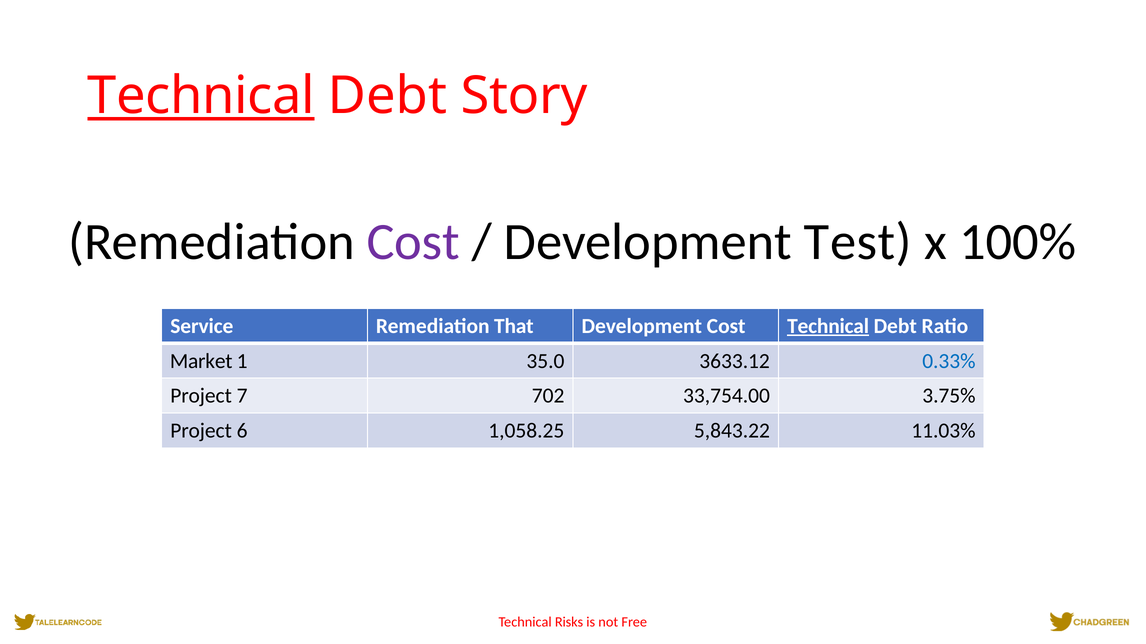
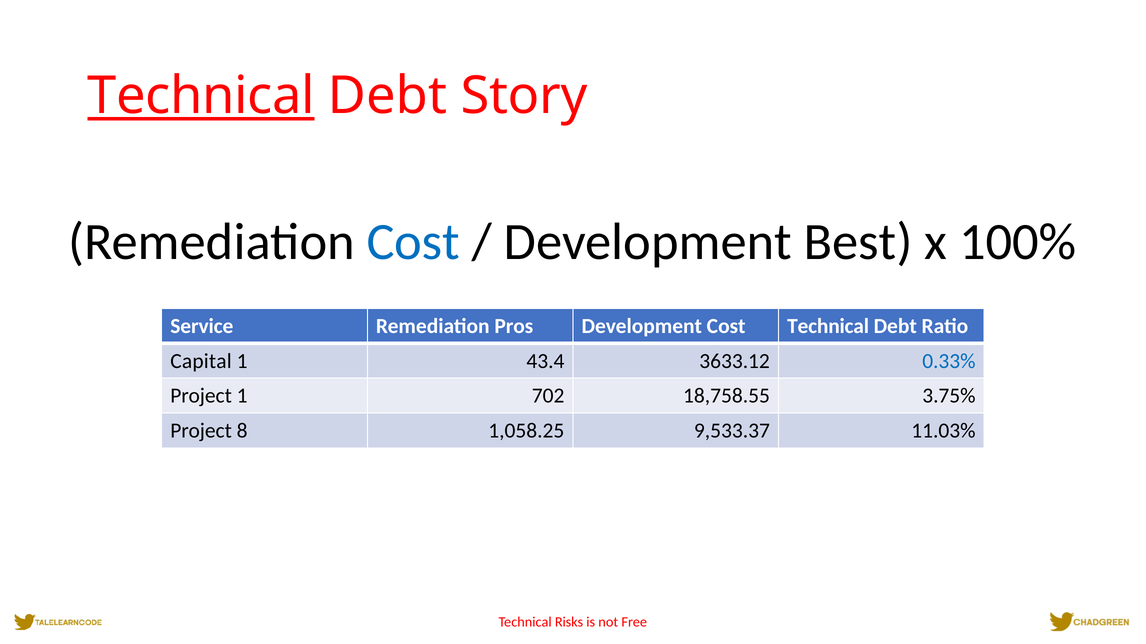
Cost colour: purple -> blue (413, 242)
Test: Test -> Best (858, 242)
That: That -> Pros (514, 326)
Technical underline: present -> none (828, 326)
Market: Market -> Capital (201, 361)
35.0: 35.0 -> 43.4 (545, 361)
Project 7: 7 -> 1 (242, 396)
33,754.00: 33,754.00 -> 18,758.55 (727, 396)
6: 6 -> 8 (242, 431)
5,843.22: 5,843.22 -> 9,533.37 (732, 431)
